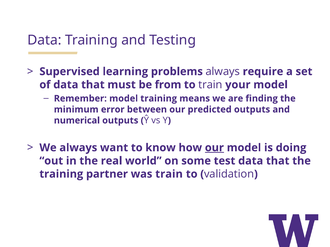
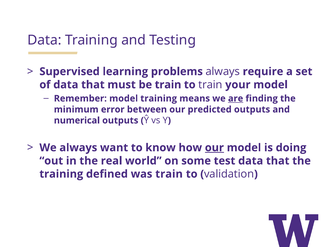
be from: from -> train (168, 85)
are underline: none -> present (236, 99)
partner: partner -> defined (107, 174)
